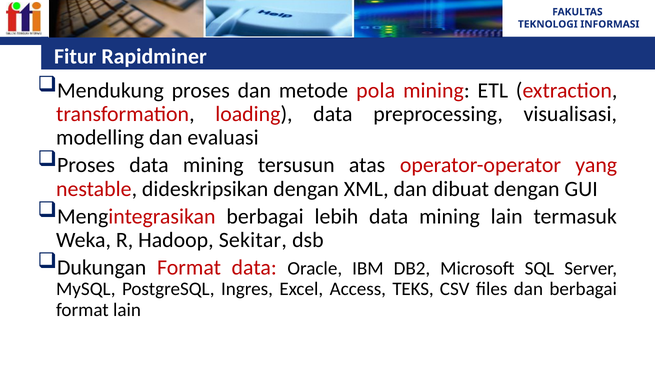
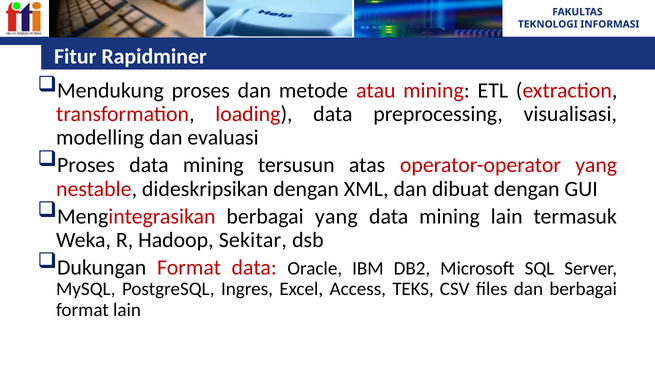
pola: pola -> atau (376, 91)
berbagai lebih: lebih -> yang (336, 217)
